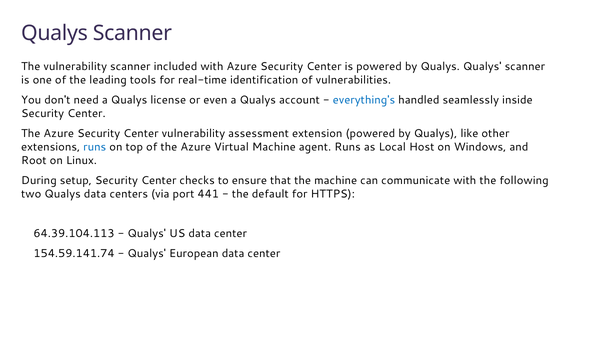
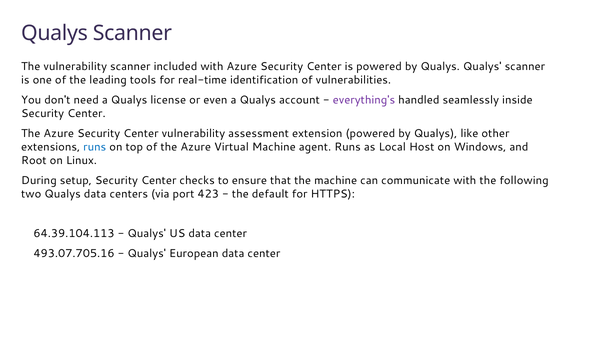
everything's colour: blue -> purple (364, 100)
441: 441 -> 423 (208, 194)
154.59.141.74: 154.59.141.74 -> 493.07.705.16 (74, 254)
